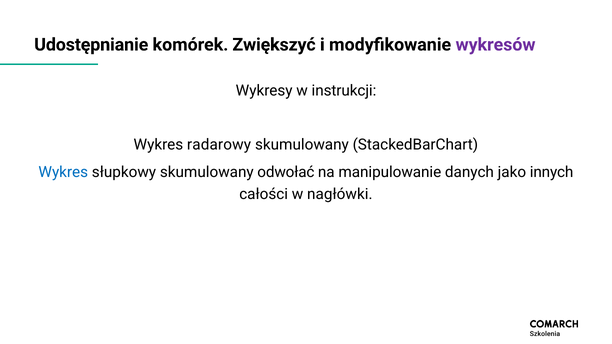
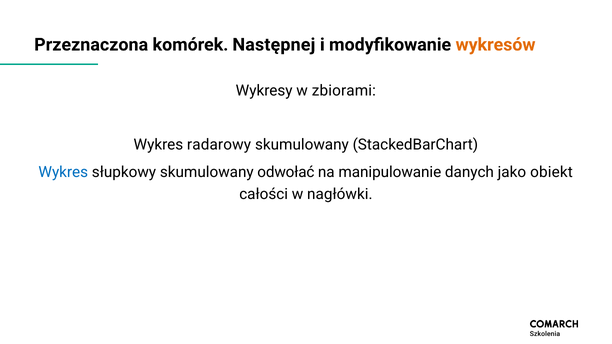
Udostępnianie: Udostępnianie -> Przeznaczona (91, 45)
Zwiększyć: Zwiększyć -> Następnej (274, 45)
wykresów colour: purple -> orange (496, 45)
instrukcji: instrukcji -> zbiorami (344, 91)
innych: innych -> obiekt (551, 172)
